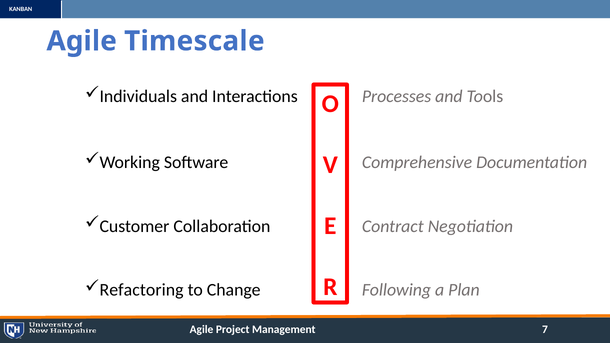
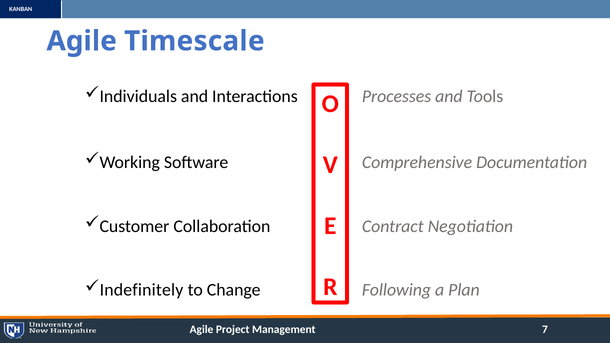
Refactoring: Refactoring -> Indefinitely (142, 290)
